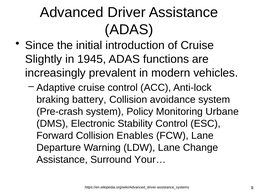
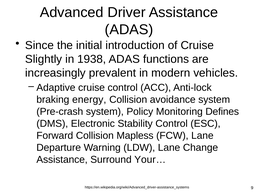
1945: 1945 -> 1938 (92, 59)
battery: battery -> energy (89, 100)
Urbane: Urbane -> Defines (222, 112)
Enables: Enables -> Mapless (135, 136)
